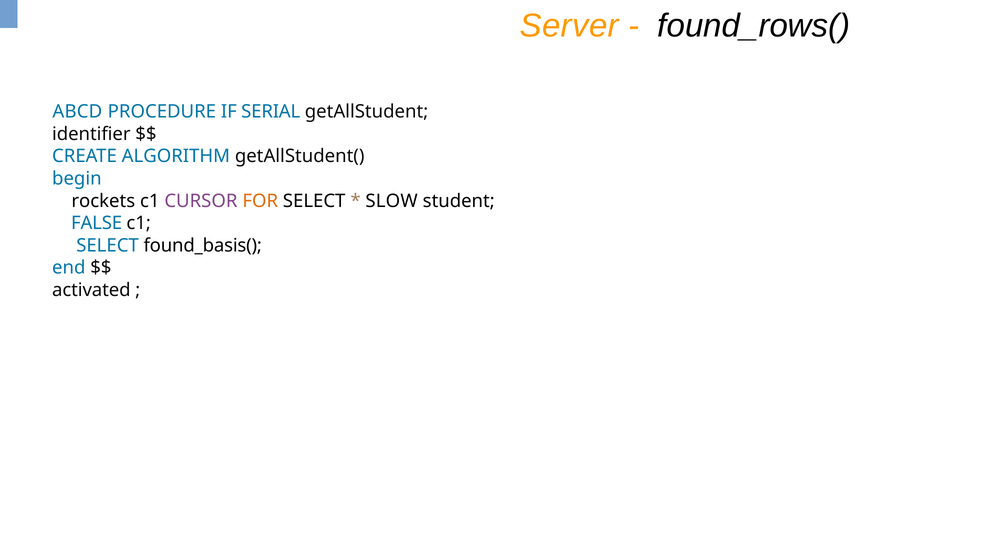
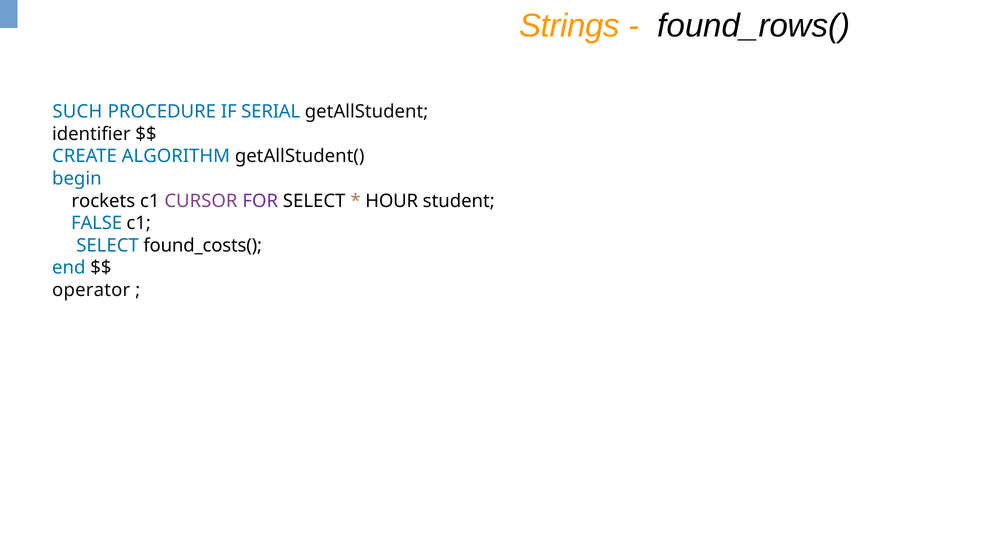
Server: Server -> Strings (570, 26)
ABCD: ABCD -> SUCH (77, 111)
FOR colour: orange -> purple (260, 201)
SLOW: SLOW -> HOUR (392, 201)
found_basis(: found_basis( -> found_costs( (203, 245)
activated: activated -> operator (91, 290)
